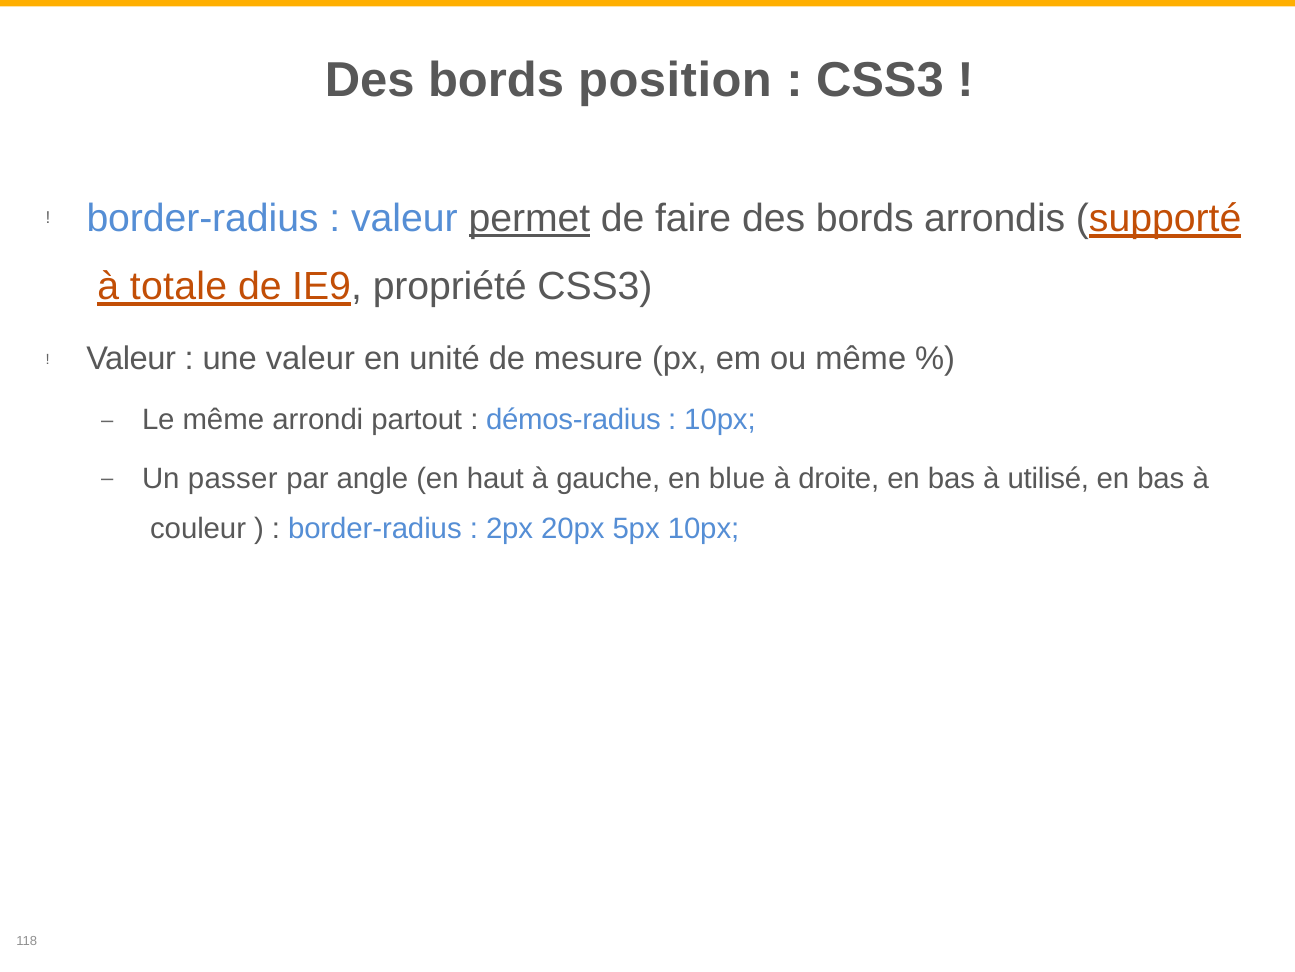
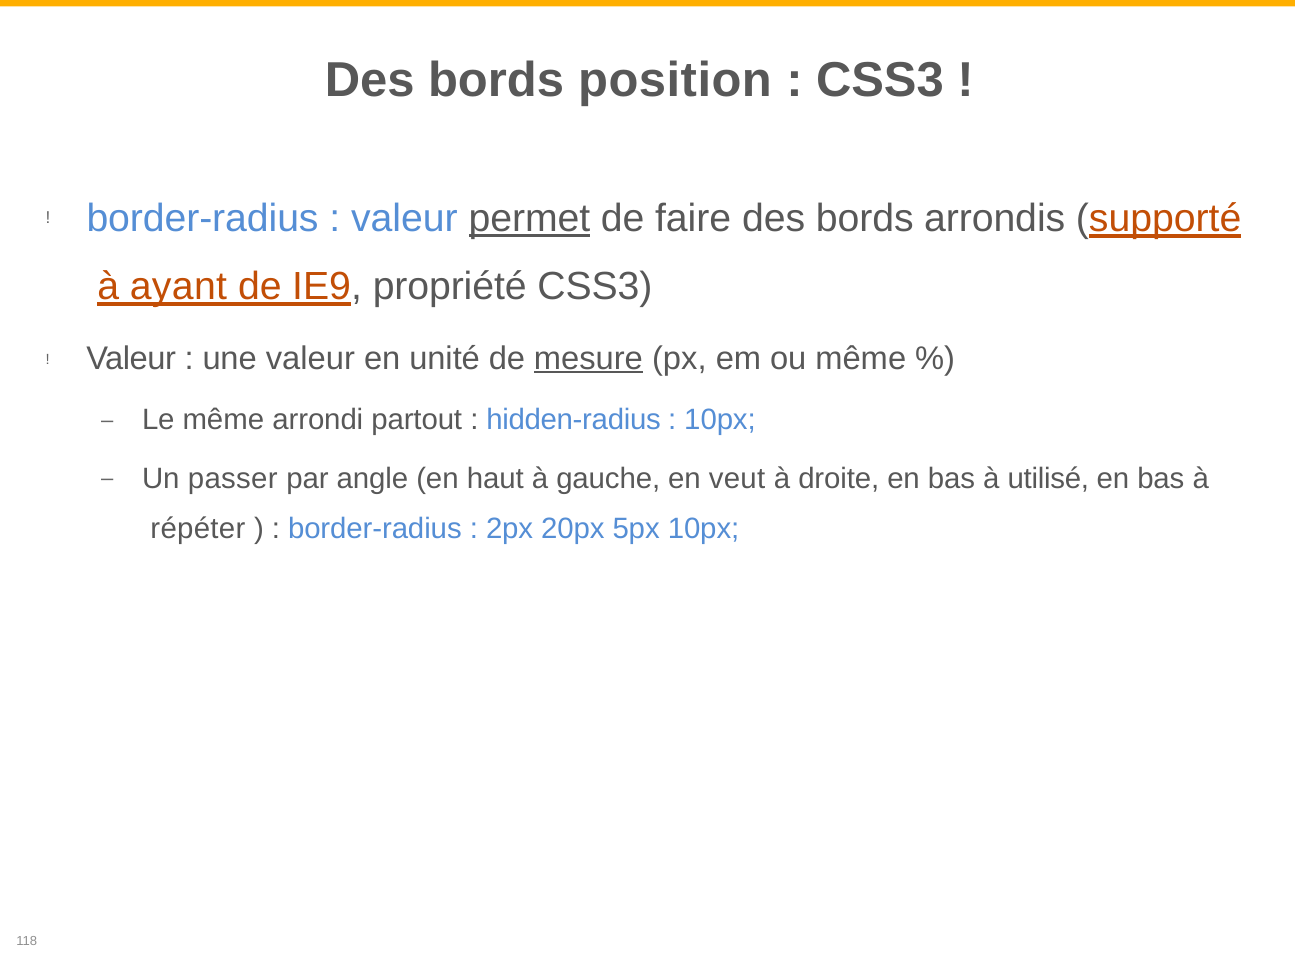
totale: totale -> ayant (178, 287)
mesure underline: none -> present (588, 358)
démos-radius: démos-radius -> hidden-radius (574, 420)
blue: blue -> veut (737, 478)
couleur: couleur -> répéter (198, 529)
